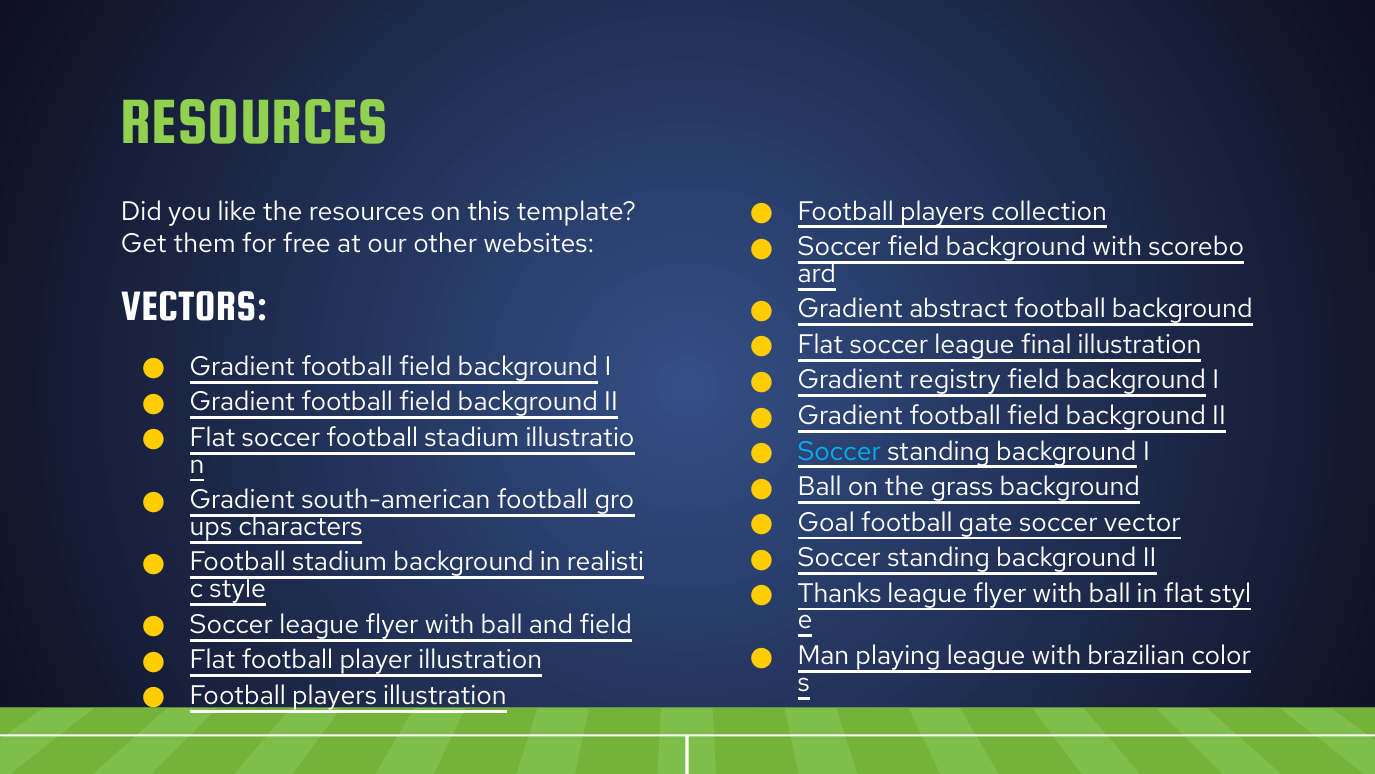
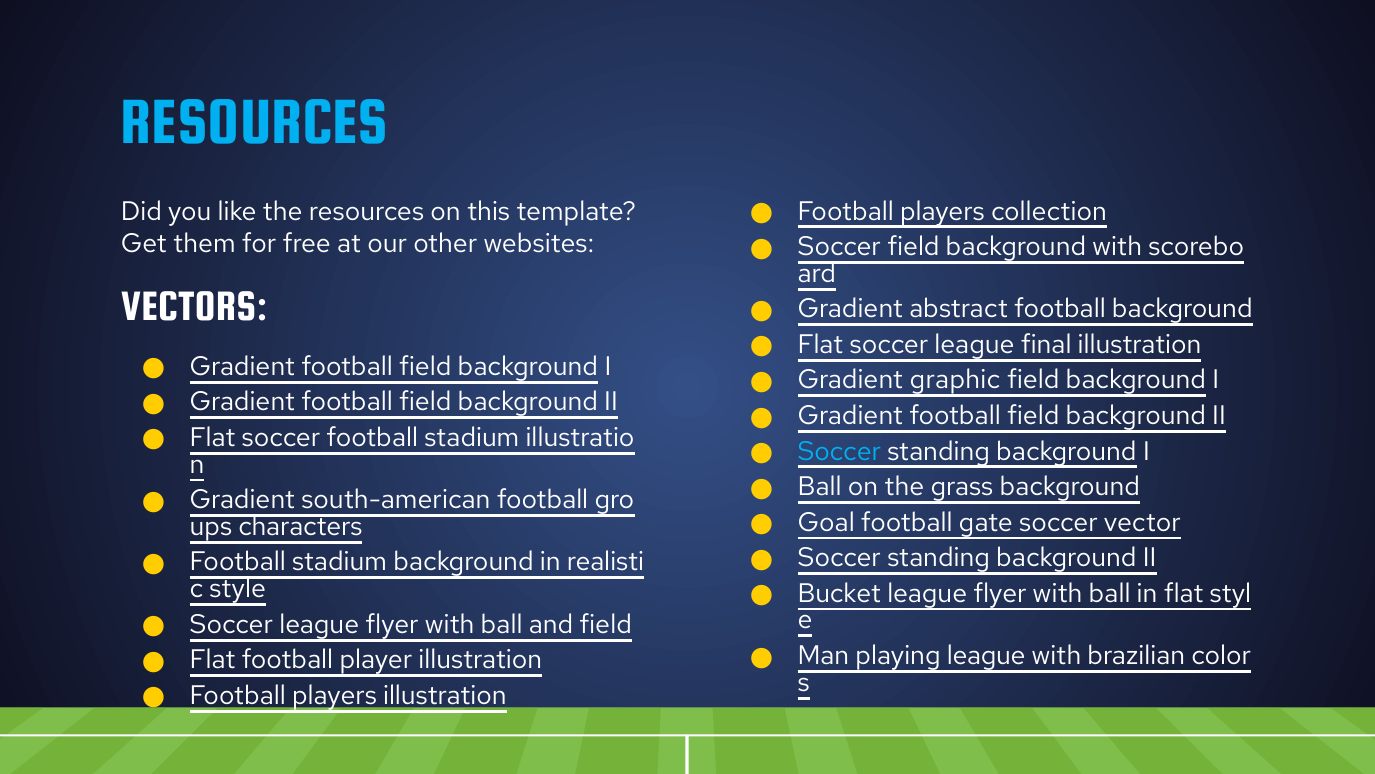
RESOURCES colour: light green -> light blue (255, 122)
registry: registry -> graphic (955, 380)
Thanks: Thanks -> Bucket (839, 593)
